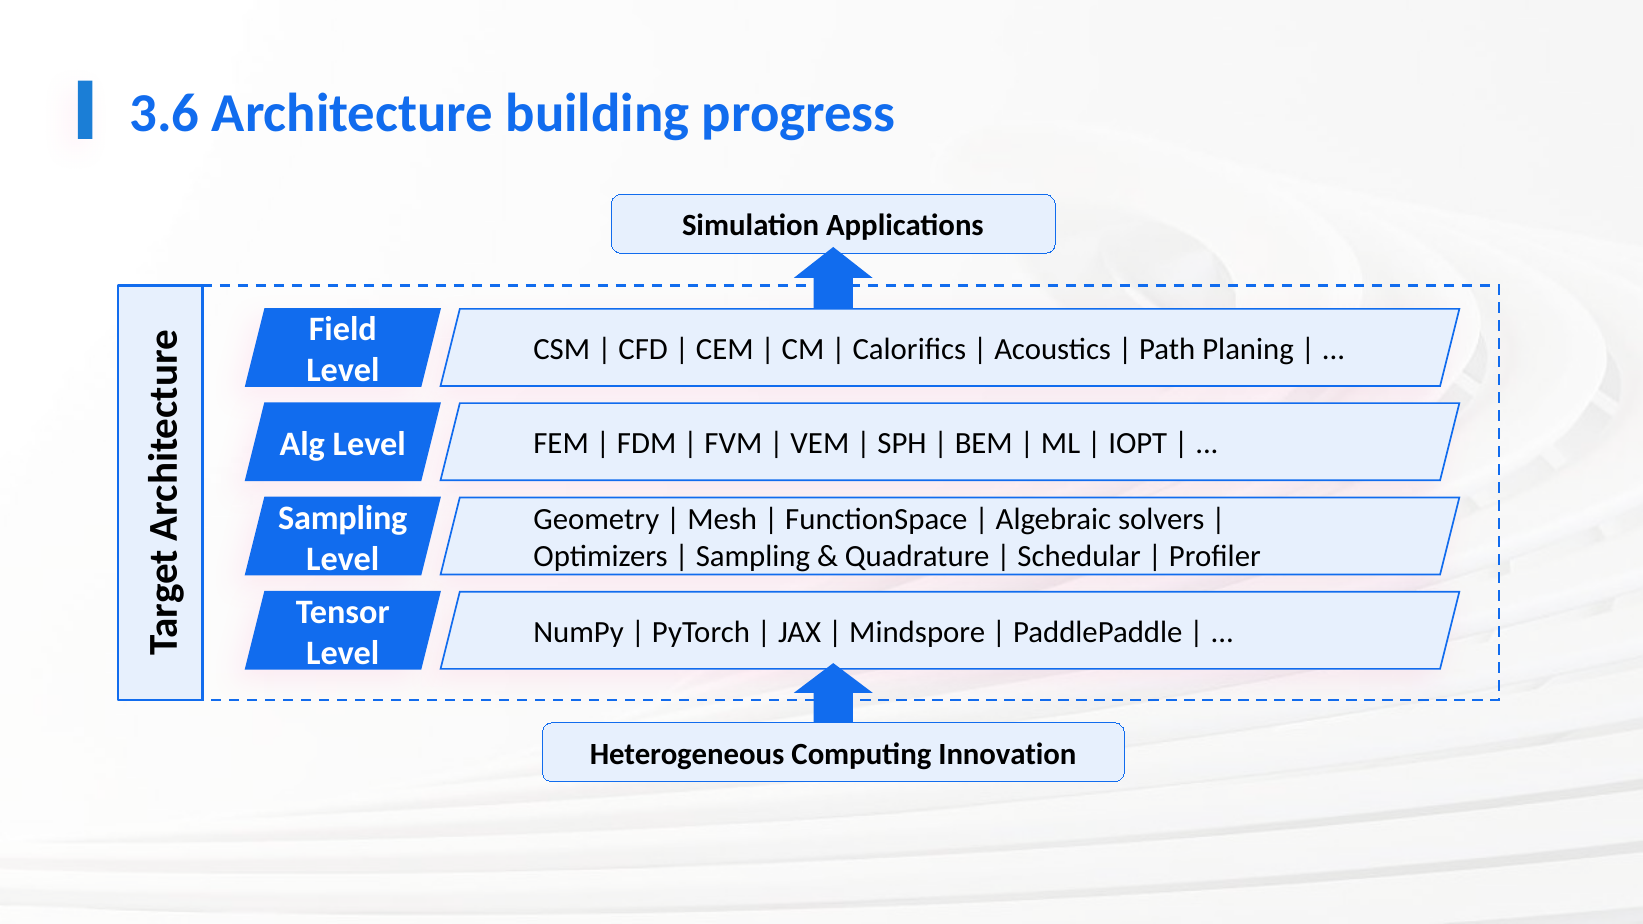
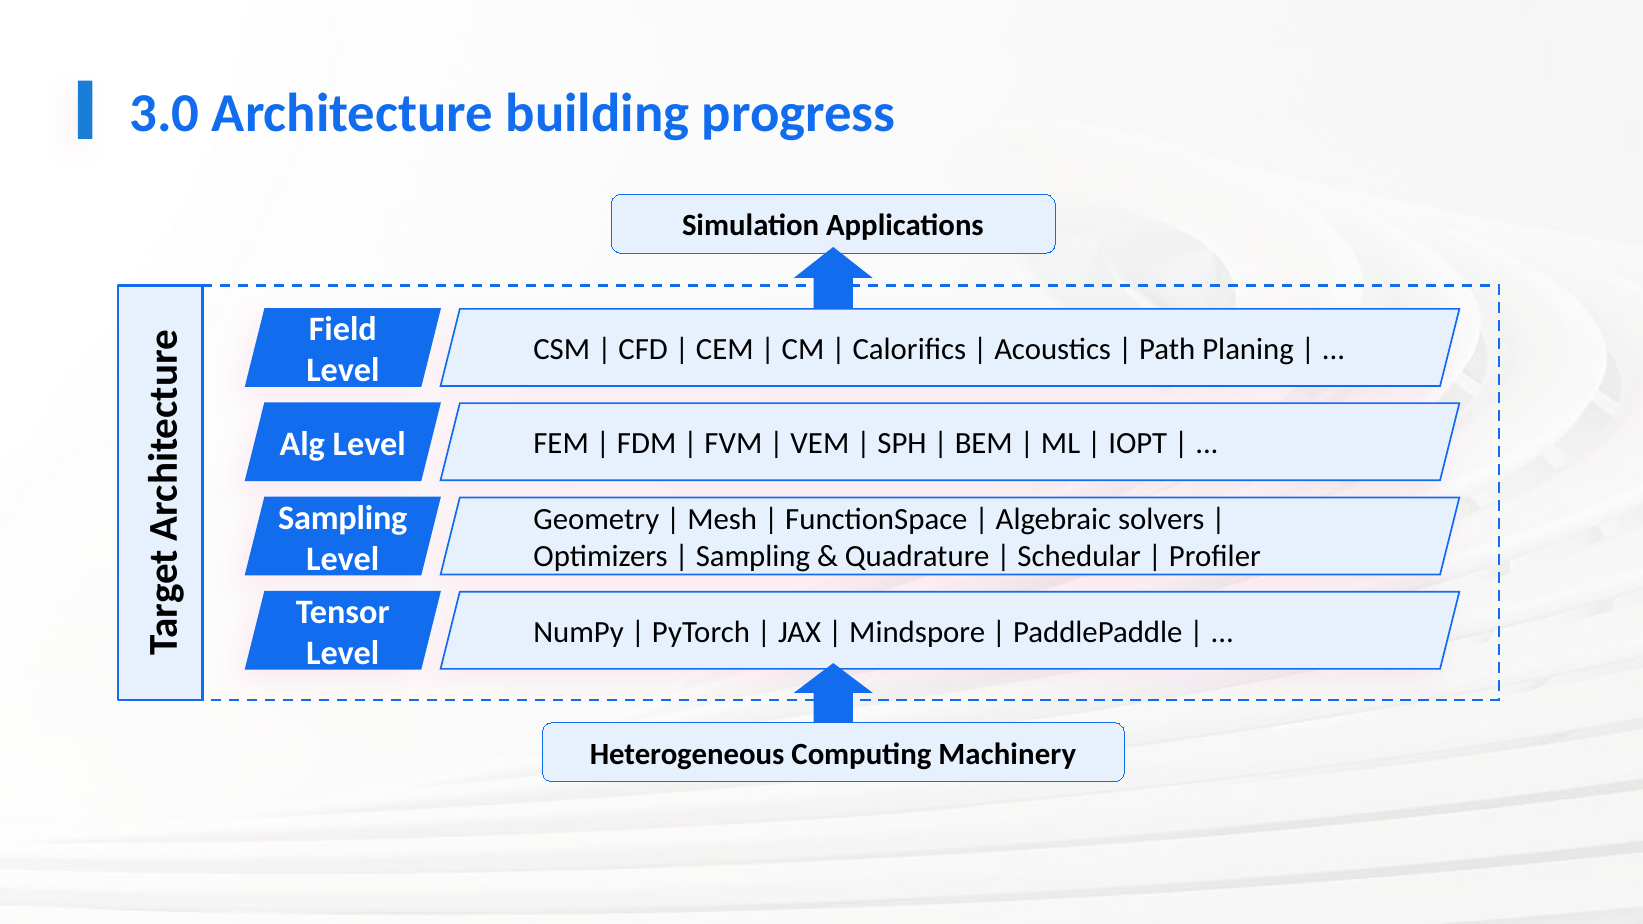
3.6: 3.6 -> 3.0 (164, 114)
Innovation: Innovation -> Machinery (1007, 754)
